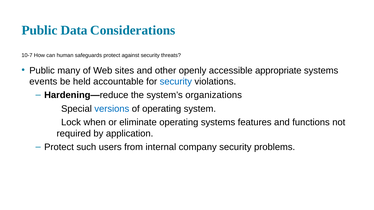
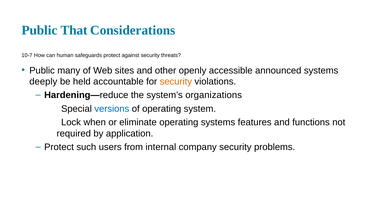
Data: Data -> That (74, 30)
appropriate: appropriate -> announced (278, 71)
events: events -> deeply (43, 82)
security colour: blue -> orange (176, 82)
